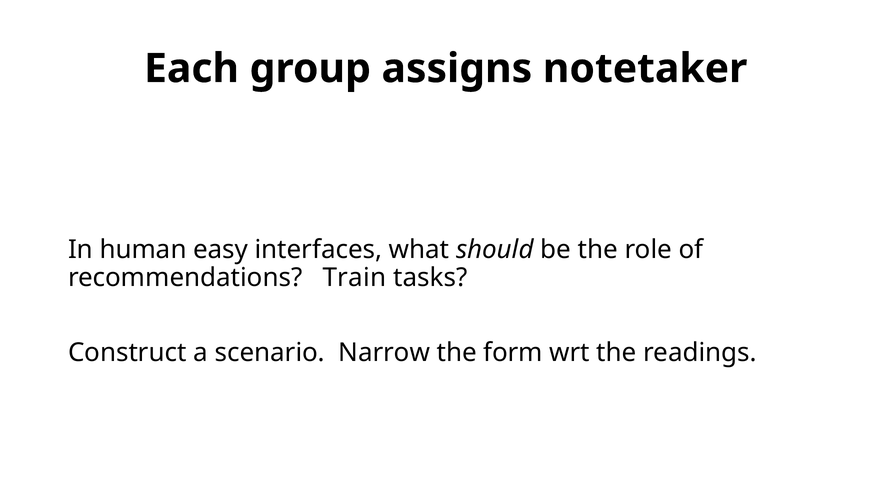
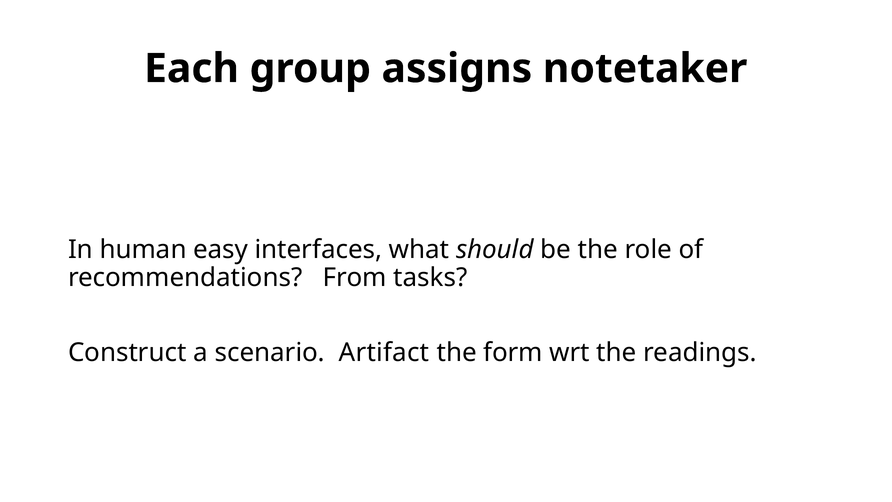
Train: Train -> From (355, 278)
Narrow: Narrow -> Artifact (384, 352)
